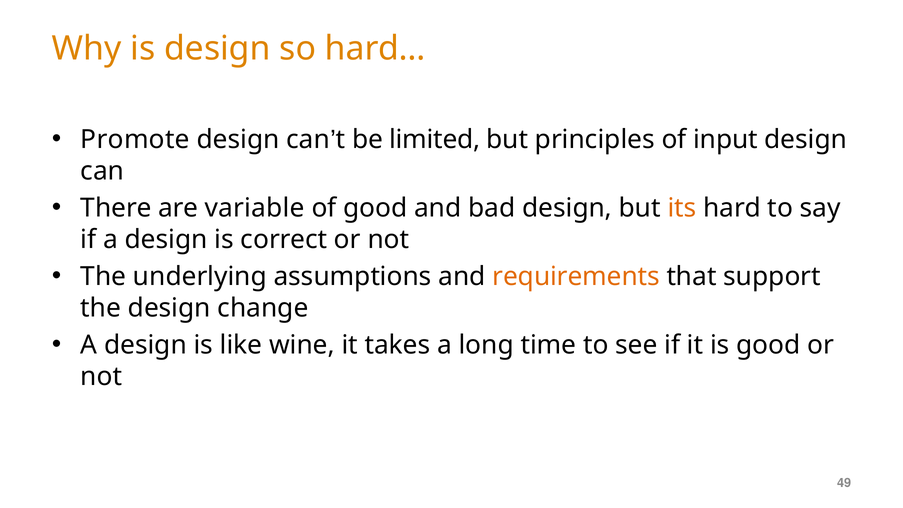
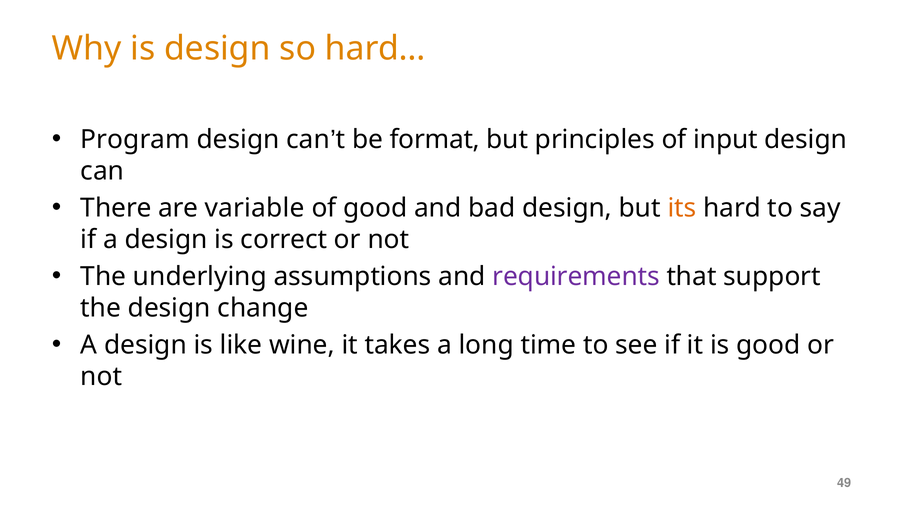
Promote: Promote -> Program (135, 140)
limited: limited -> format (435, 140)
requirements colour: orange -> purple (576, 277)
